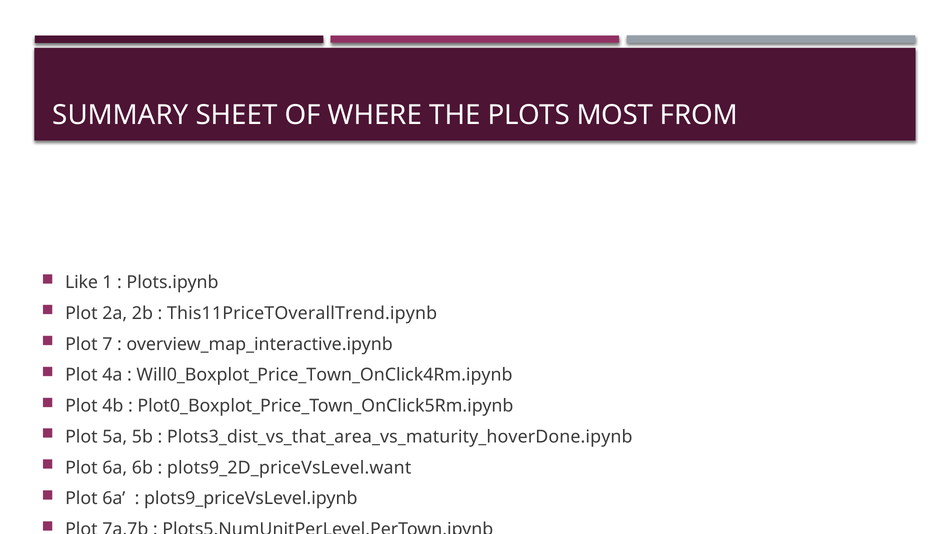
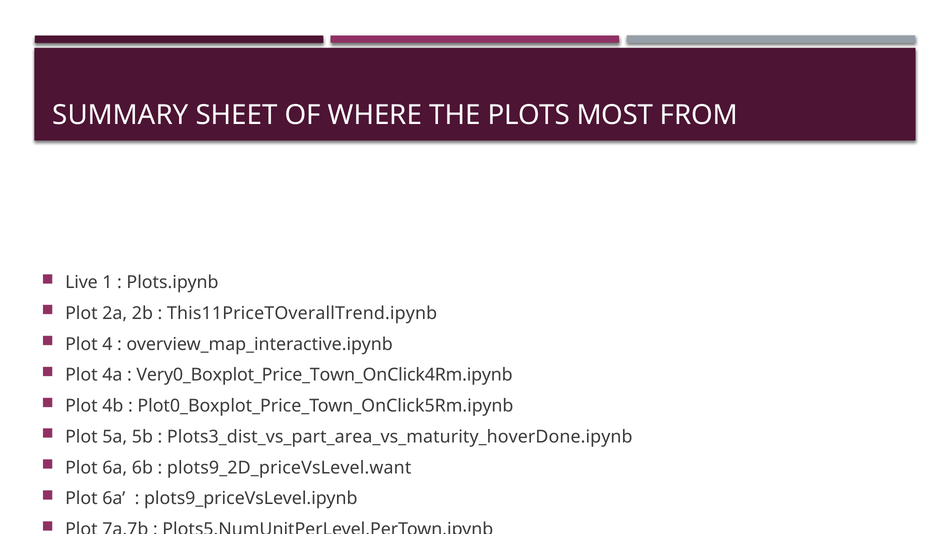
Like: Like -> Live (81, 283)
7: 7 -> 4 (107, 344)
Will0_Boxplot_Price_Town_OnClick4Rm.ipynb: Will0_Boxplot_Price_Town_OnClick4Rm.ipynb -> Very0_Boxplot_Price_Town_OnClick4Rm.ipynb (325, 375)
Plots3_dist_vs_that_area_vs_maturity_hoverDone.ipynb: Plots3_dist_vs_that_area_vs_maturity_hoverDone.ipynb -> Plots3_dist_vs_part_area_vs_maturity_hoverDone.ipynb (400, 437)
